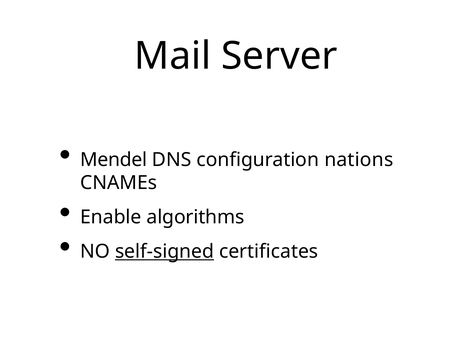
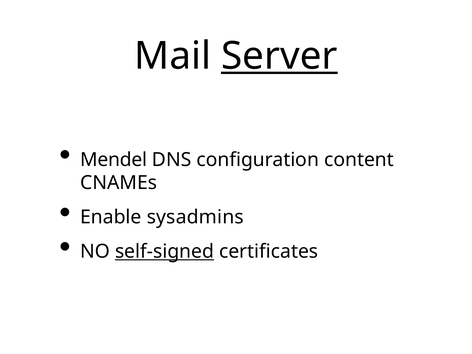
Server underline: none -> present (279, 56)
nations: nations -> content (359, 160)
algorithms: algorithms -> sysadmins (195, 217)
